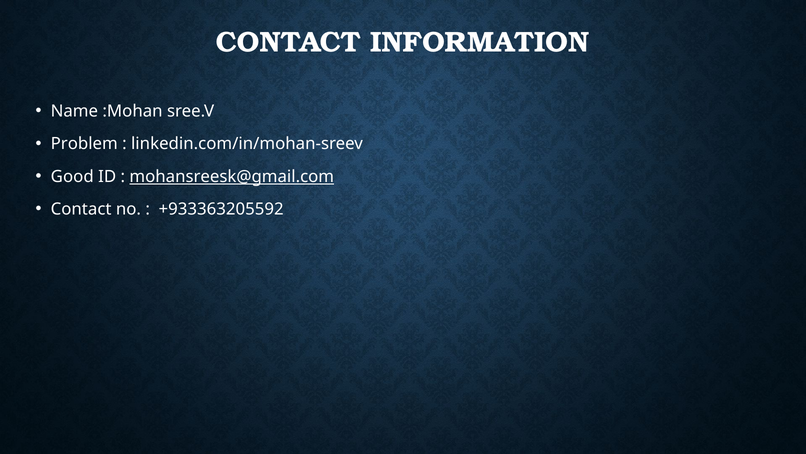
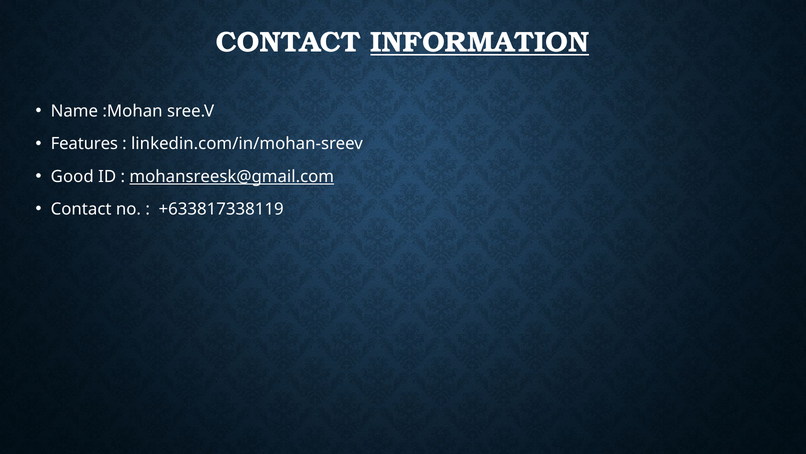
INFORMATION underline: none -> present (480, 42)
Problem: Problem -> Features (84, 144)
+933363205592: +933363205592 -> +633817338119 (221, 209)
